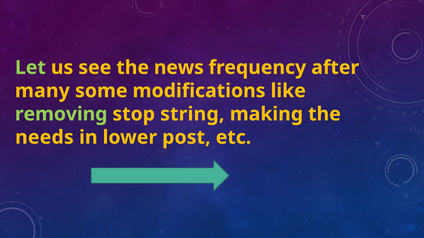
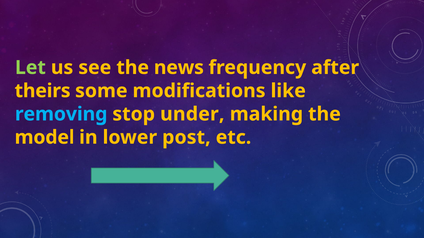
many: many -> theirs (43, 91)
removing colour: light green -> light blue (61, 114)
string: string -> under (192, 114)
needs: needs -> model (45, 138)
